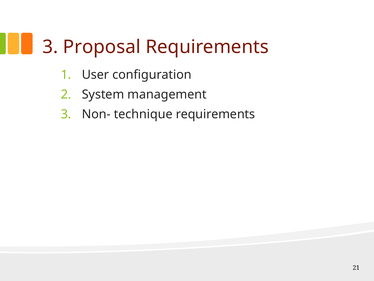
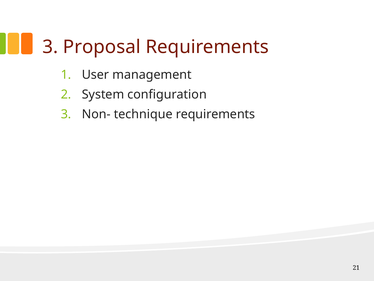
configuration: configuration -> management (152, 75)
management: management -> configuration (167, 94)
